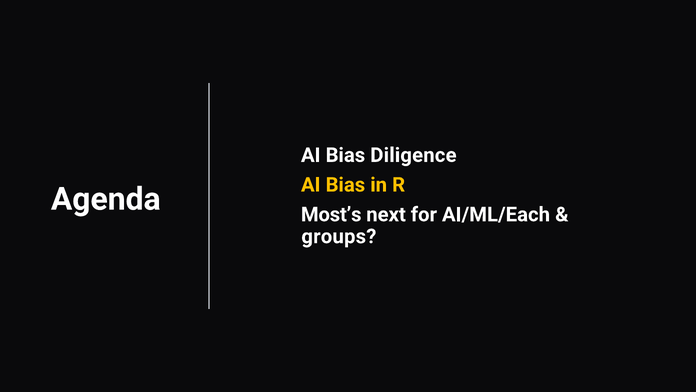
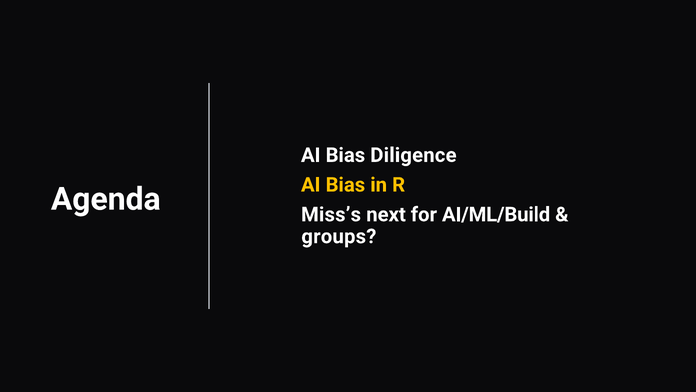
Most’s: Most’s -> Miss’s (331, 214)
AI/ML/Each: AI/ML/Each -> AI/ML/Build (496, 214)
